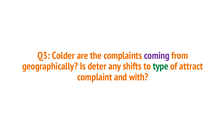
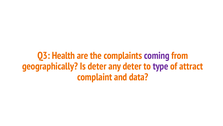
Colder: Colder -> Health (63, 55)
any shifts: shifts -> deter (132, 66)
type colour: green -> purple (161, 66)
with: with -> data (139, 77)
